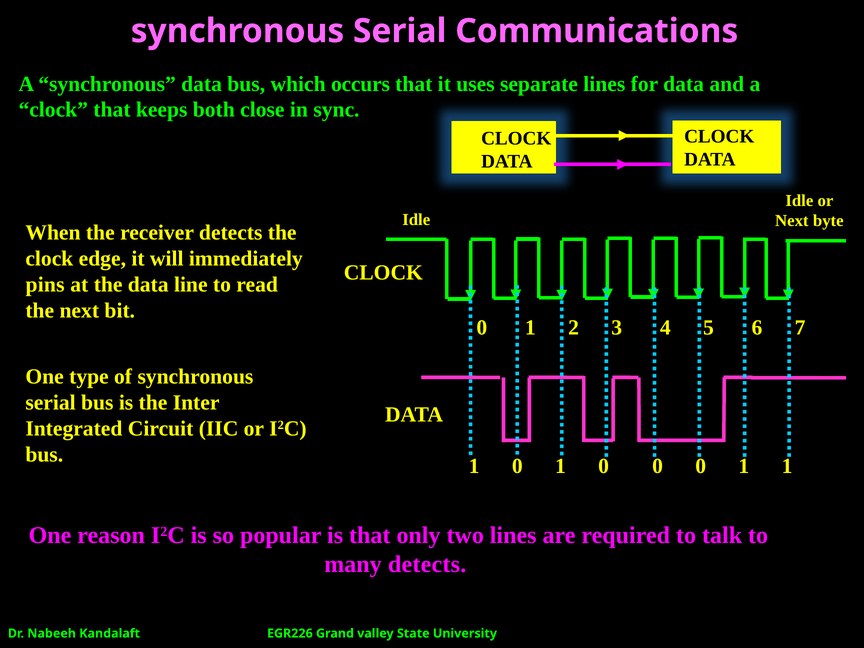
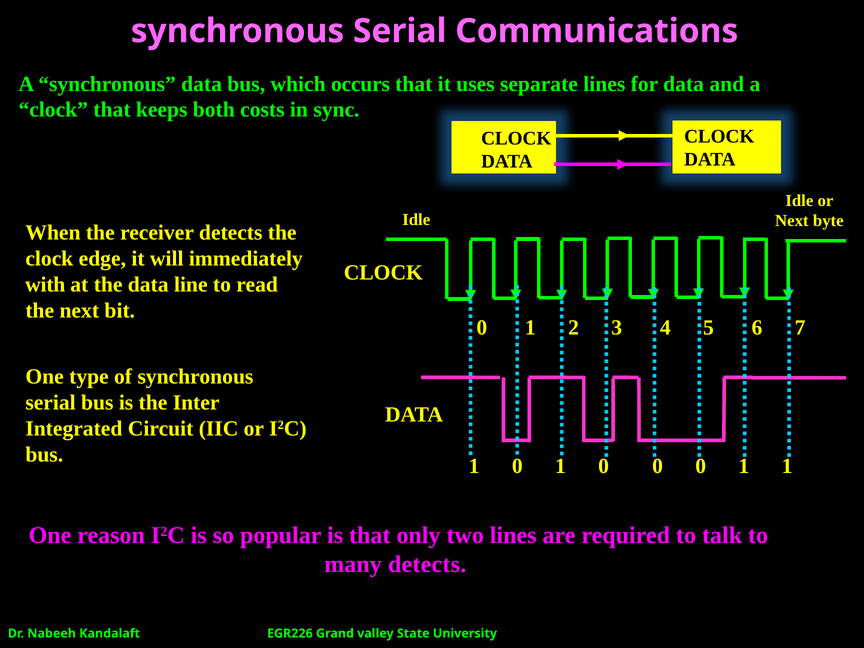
close: close -> costs (262, 110)
pins: pins -> with (45, 284)
